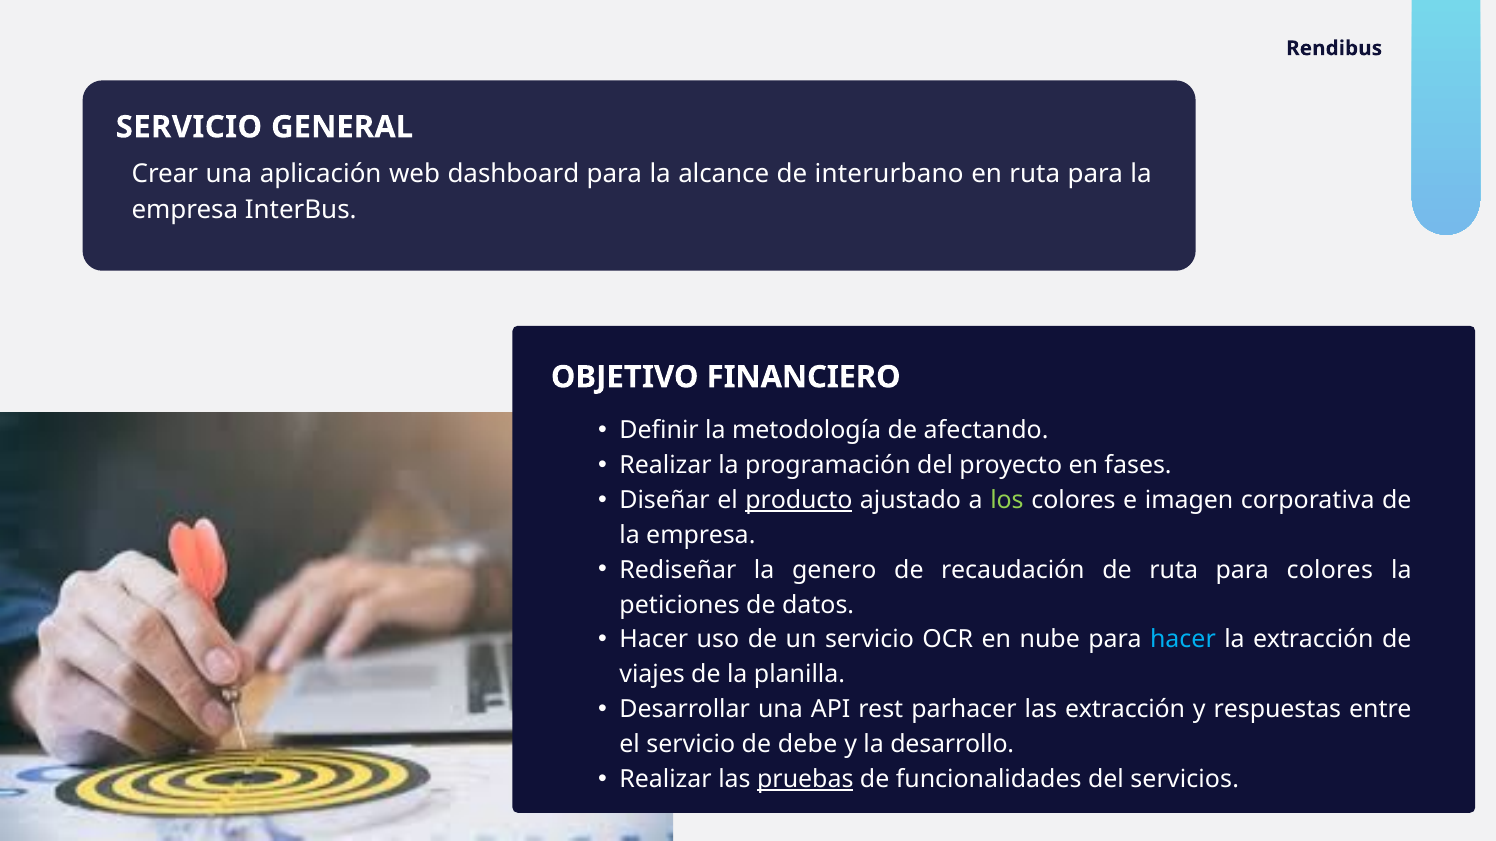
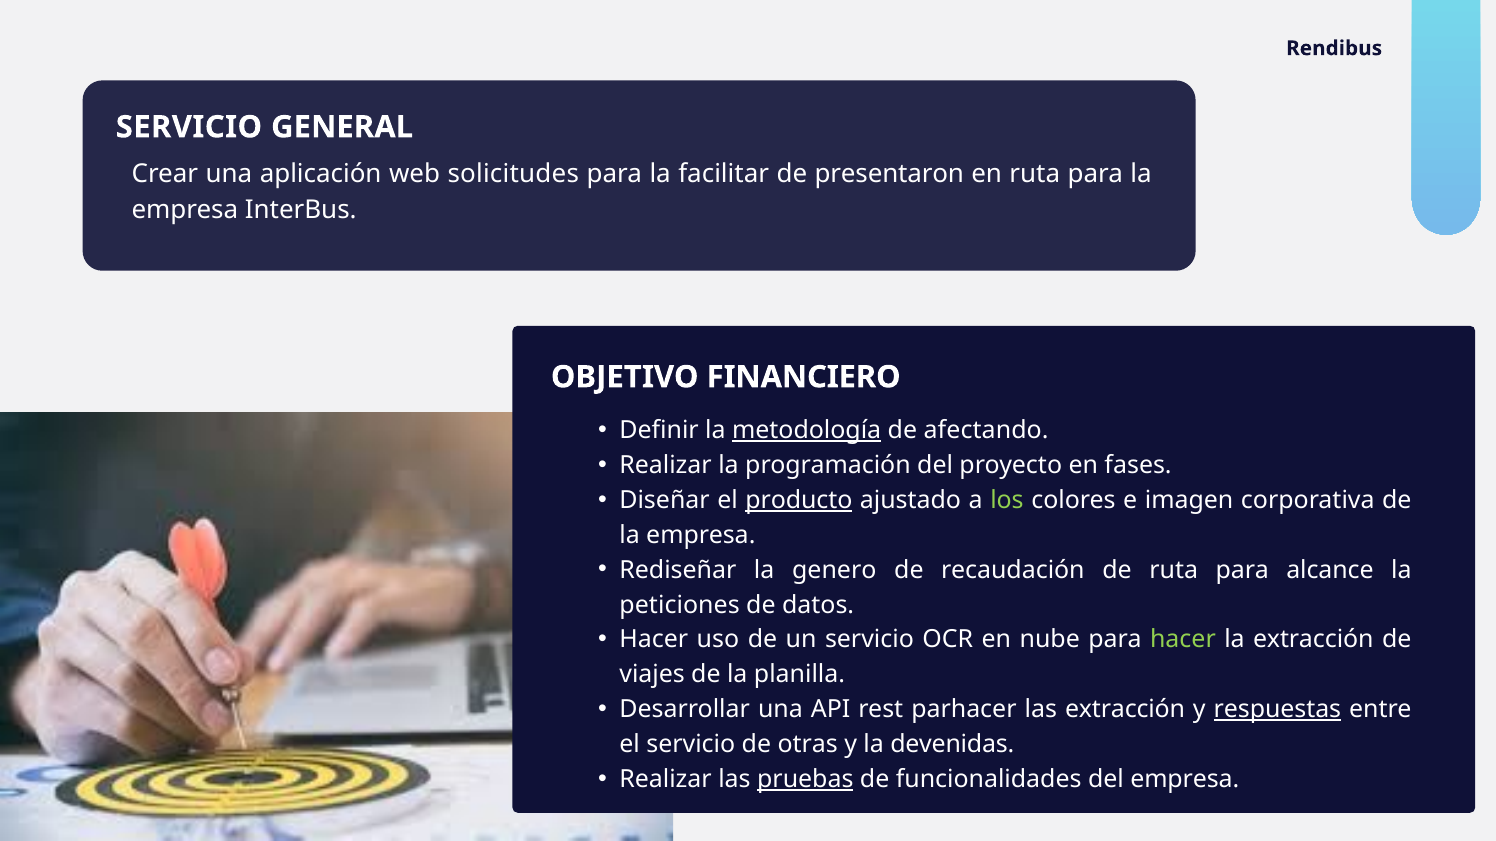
dashboard: dashboard -> solicitudes (513, 174)
alcance: alcance -> facilitar (724, 174)
interurbano: interurbano -> presentaron (889, 174)
metodología underline: none -> present (807, 431)
para colores: colores -> alcance (1330, 570)
hacer colour: light blue -> light green (1183, 640)
respuestas underline: none -> present (1277, 710)
debe: debe -> otras (808, 745)
desarrollo: desarrollo -> devenidas (952, 745)
del servicios: servicios -> empresa (1185, 780)
